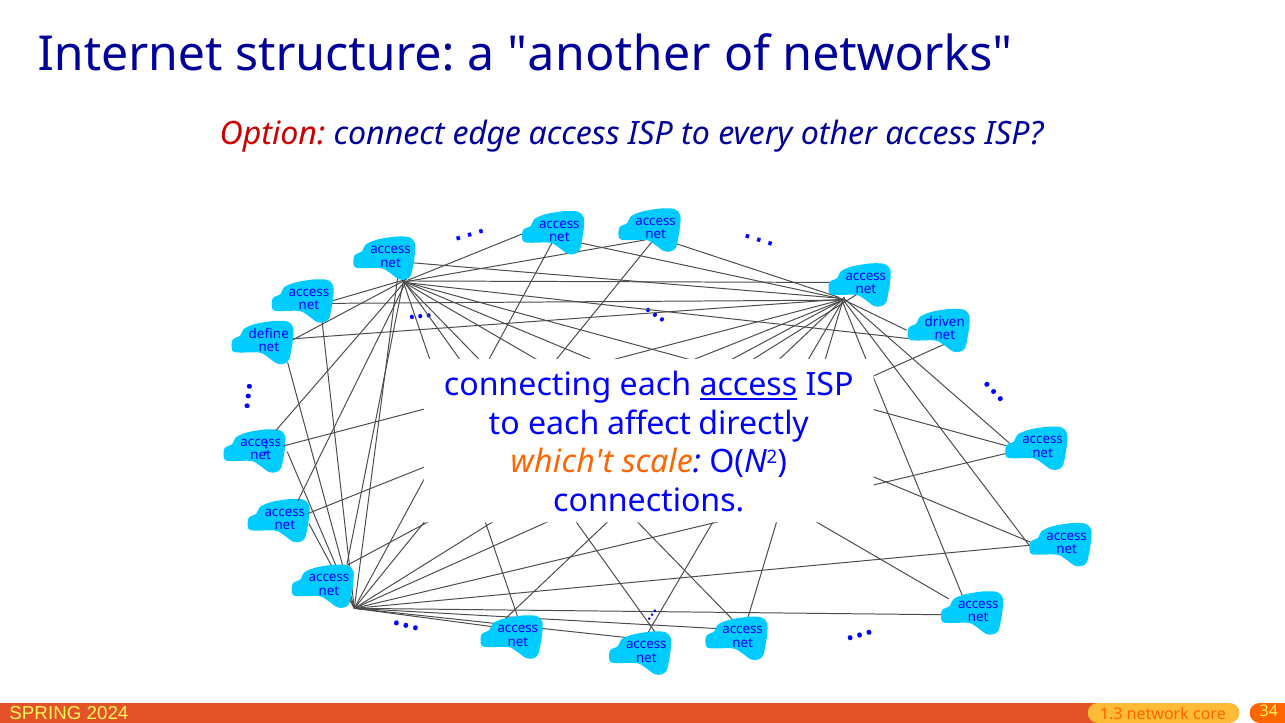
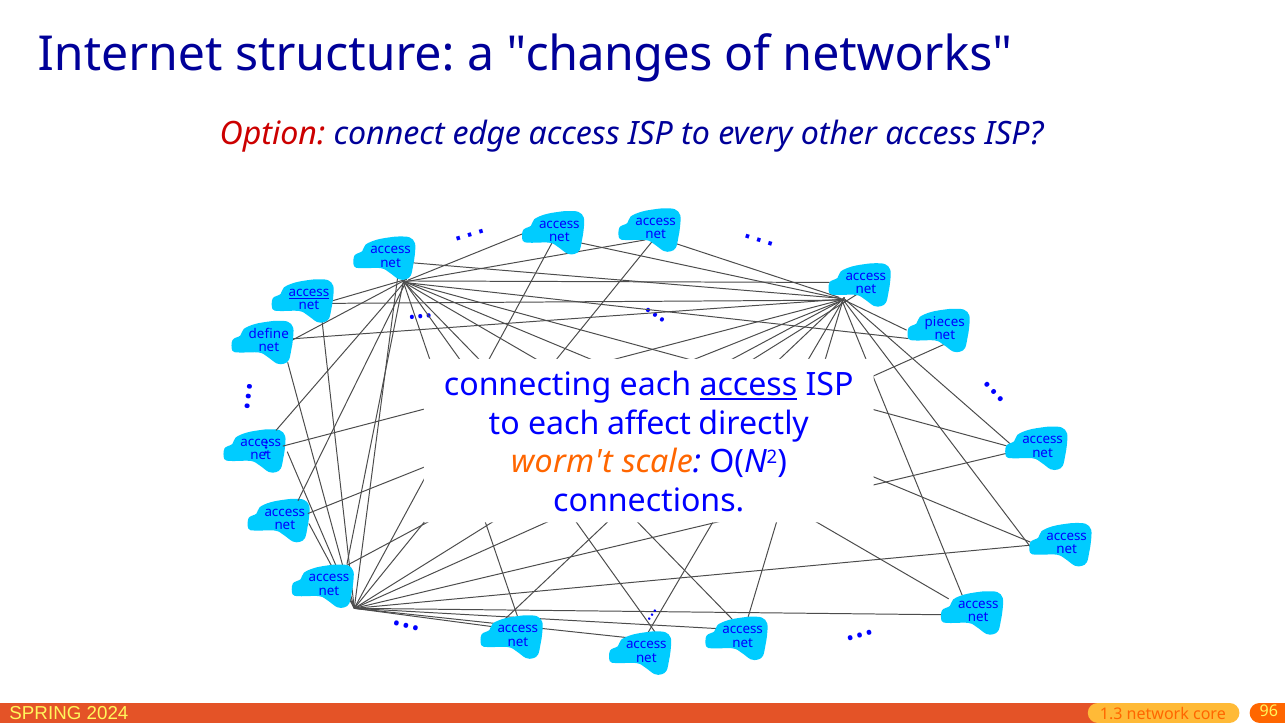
another: another -> changes (609, 55)
access underline: none -> present (309, 292)
driven: driven -> pieces (945, 322)
which't: which't -> worm't (562, 462)
34: 34 -> 96 (1269, 711)
